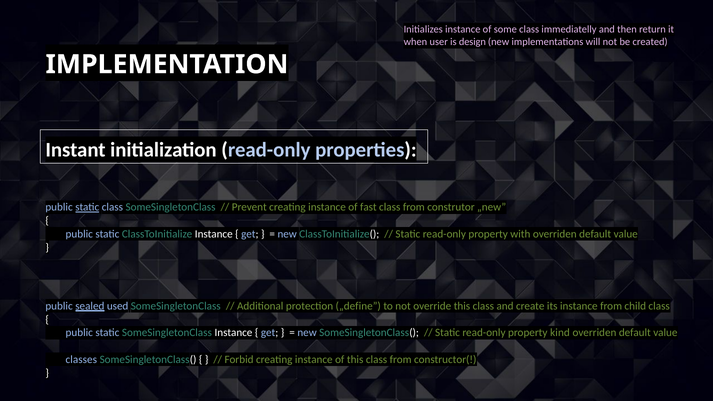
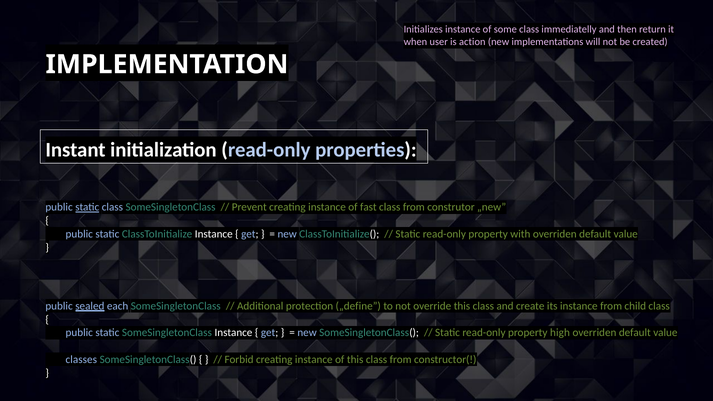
design: design -> action (472, 42)
used: used -> each (118, 306)
kind: kind -> high (560, 333)
